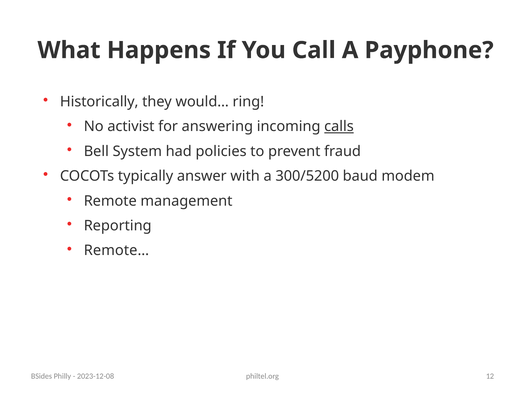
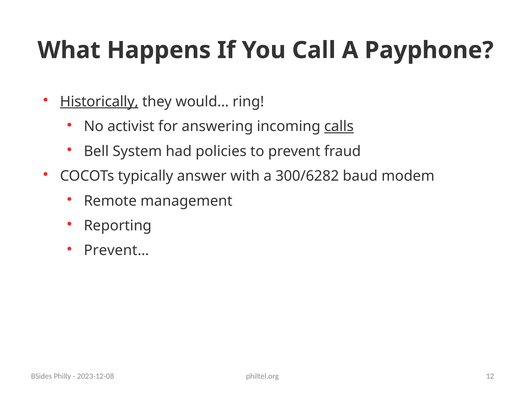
Historically underline: none -> present (99, 102)
300/5200: 300/5200 -> 300/6282 (307, 176)
Remote…: Remote… -> Prevent… (116, 250)
